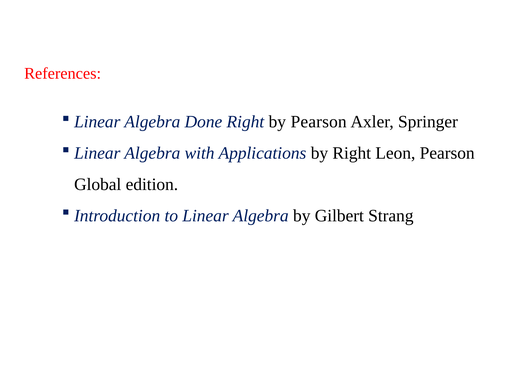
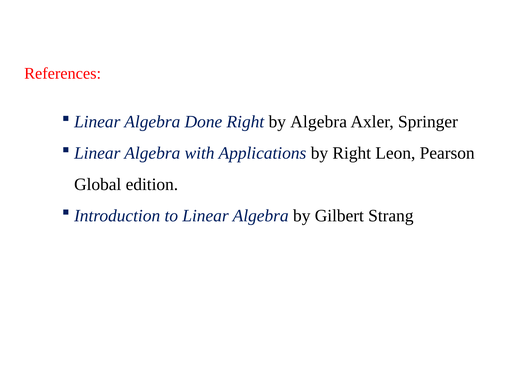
by Pearson: Pearson -> Algebra (319, 122)
